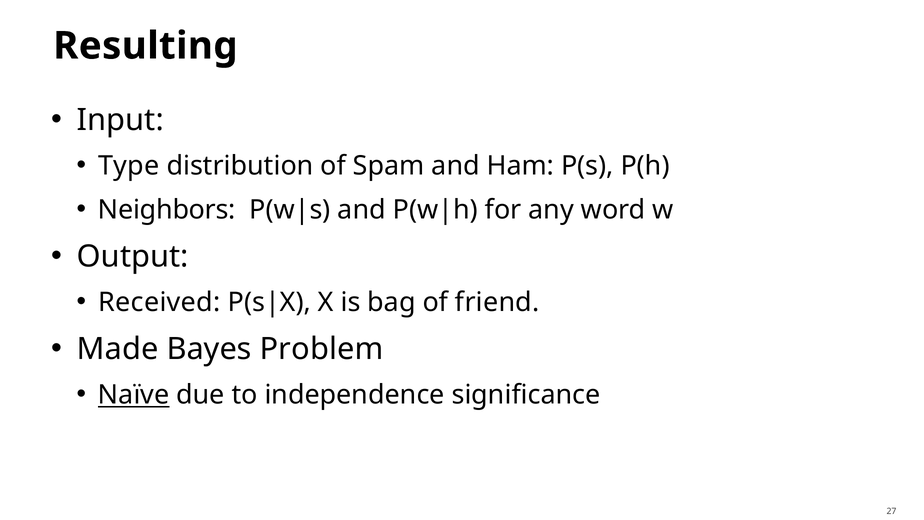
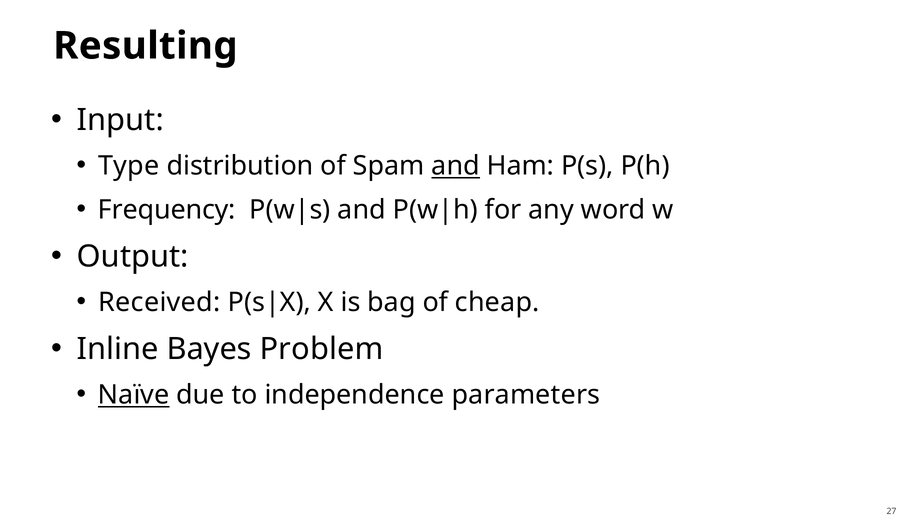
and underline: none -> present (456, 166)
Neighbors: Neighbors -> Frequency (167, 210)
friend: friend -> cheap (497, 302)
Made: Made -> Inline (118, 349)
significance: significance -> parameters (526, 395)
